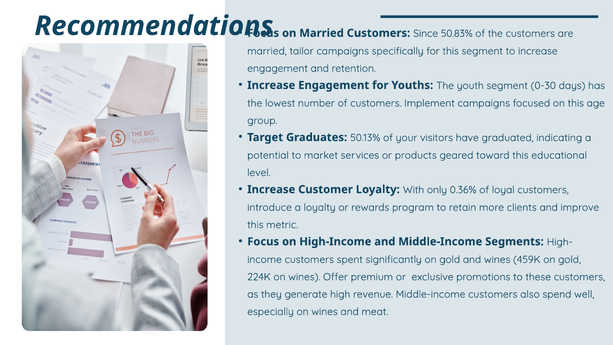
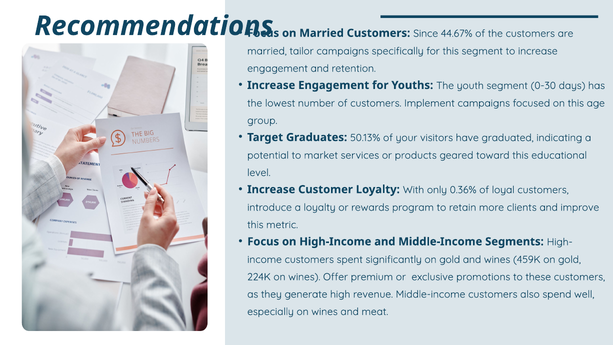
50.83%: 50.83% -> 44.67% (457, 33)
